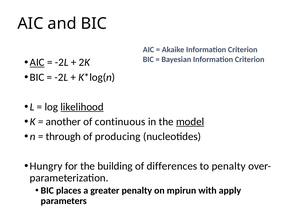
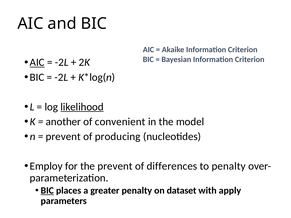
continuous: continuous -> convenient (120, 122)
model underline: present -> none (190, 122)
through: through -> prevent (63, 137)
Hungry: Hungry -> Employ (46, 166)
the building: building -> prevent (115, 166)
BIC underline: none -> present (47, 191)
mpirun: mpirun -> dataset (182, 191)
